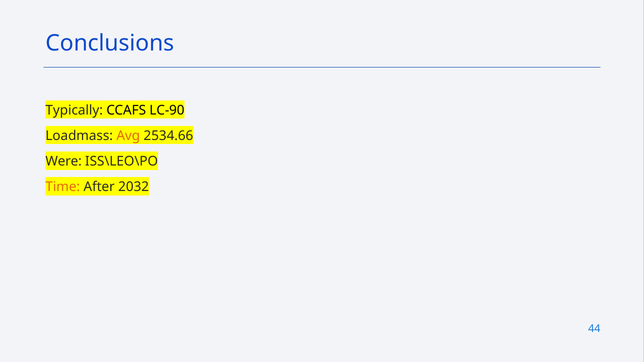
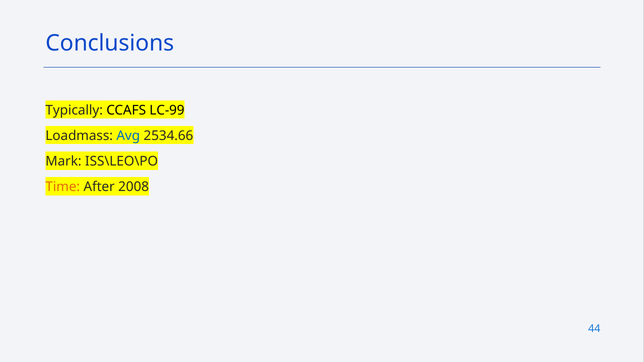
LC-90: LC-90 -> LC-99 (167, 110)
Avg colour: orange -> blue (128, 136)
Were: Were -> Mark (64, 161)
2032: 2032 -> 2008 (134, 187)
